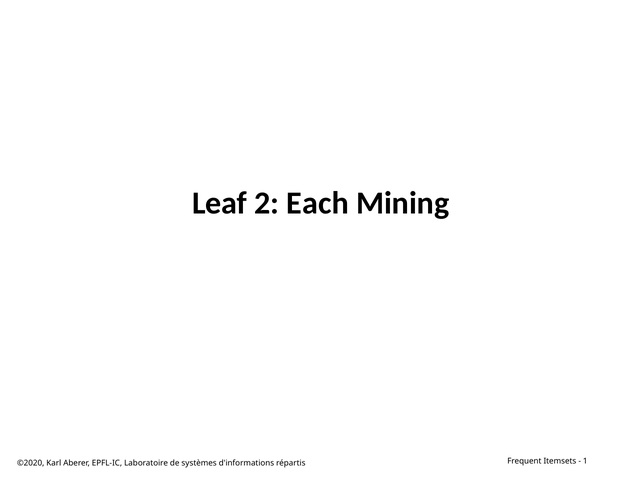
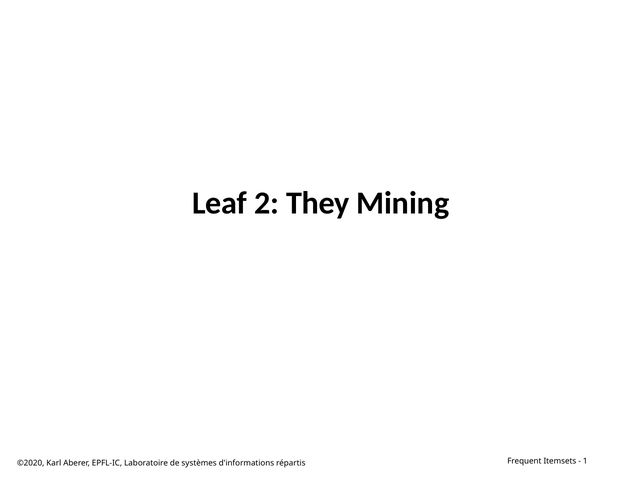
Each: Each -> They (318, 203)
